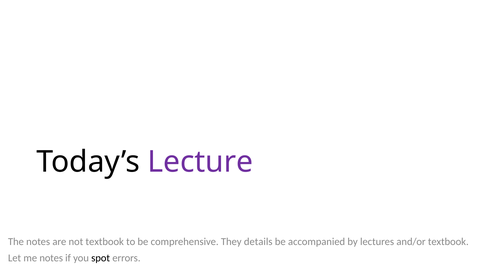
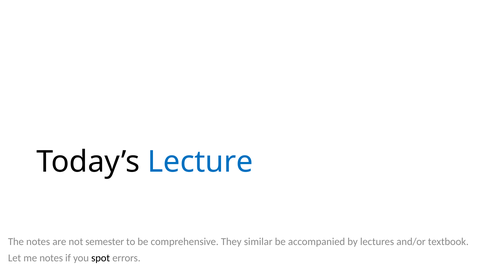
Lecture colour: purple -> blue (200, 162)
not textbook: textbook -> semester (105, 241)
details: details -> similar (258, 241)
